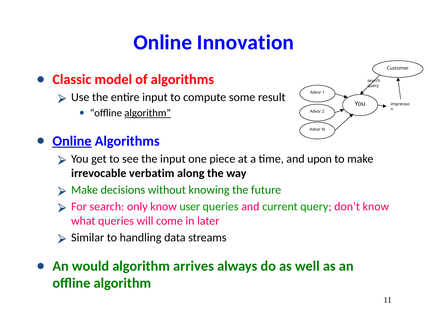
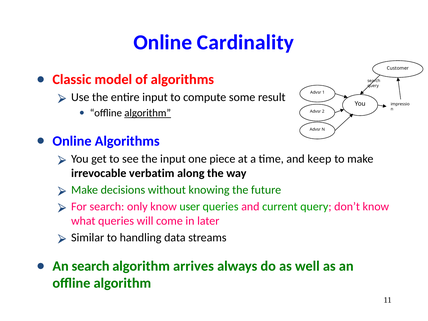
Innovation: Innovation -> Cardinality (246, 43)
Online underline: present -> none (72, 141)
upon: upon -> keep (319, 159)
An would: would -> search (91, 266)
